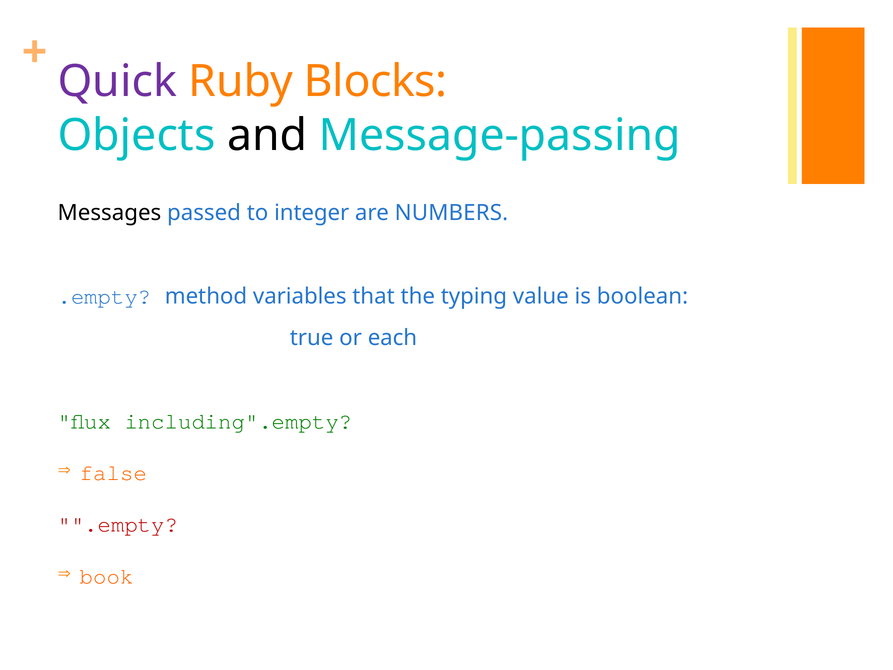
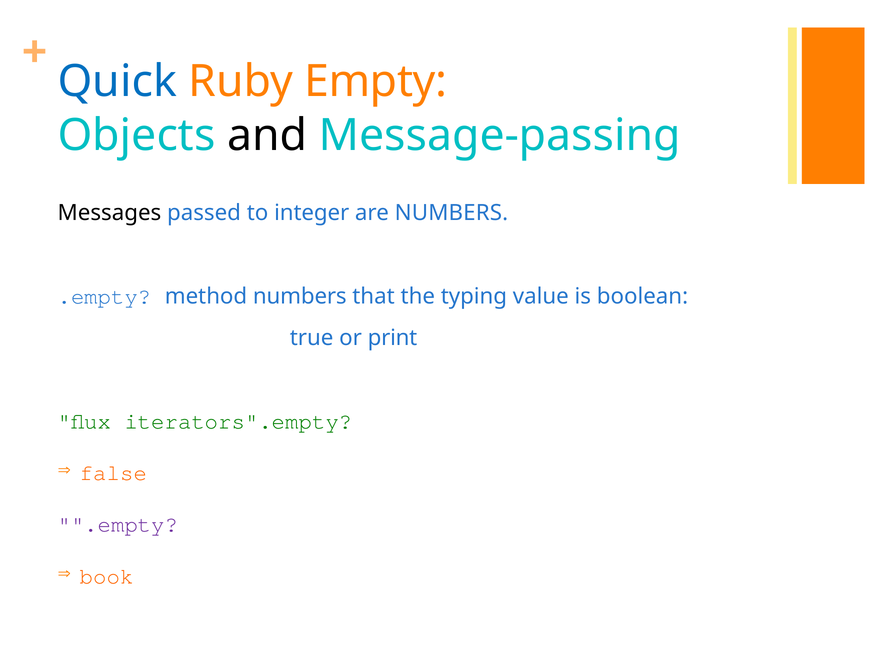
Quick colour: purple -> blue (117, 82)
Blocks: Blocks -> Empty (376, 82)
method variables: variables -> numbers (300, 296)
each: each -> print (392, 338)
including".empty: including".empty -> iterators".empty (238, 421)
.empty colour: red -> purple (118, 524)
